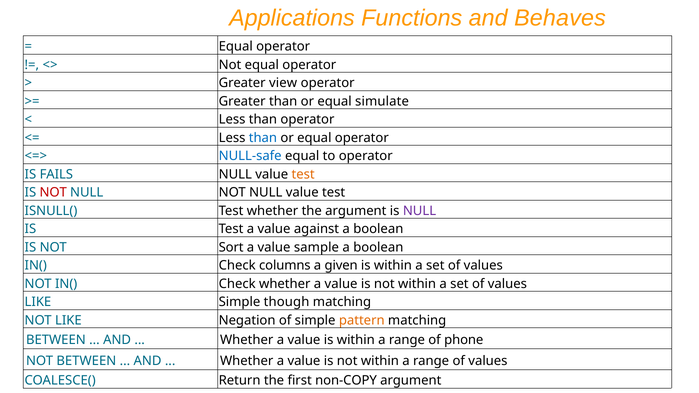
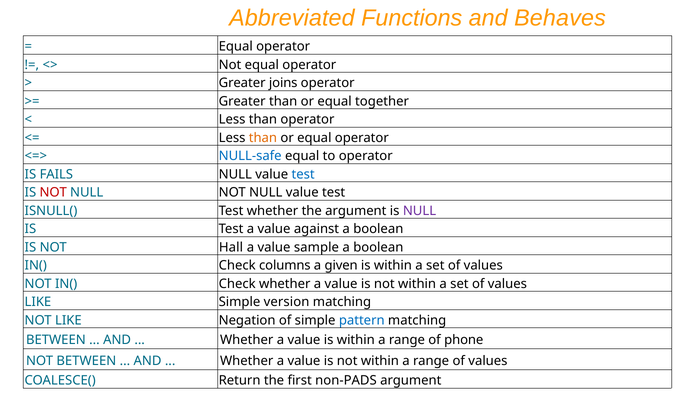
Applications: Applications -> Abbreviated (292, 18)
view: view -> joins (283, 83)
simulate: simulate -> together (382, 101)
than colour: blue -> orange (263, 138)
test colour: orange -> blue (303, 174)
Sort: Sort -> Hall (231, 247)
though: though -> version (287, 302)
pattern colour: orange -> blue (362, 320)
non-COPY: non-COPY -> non-PADS (346, 381)
